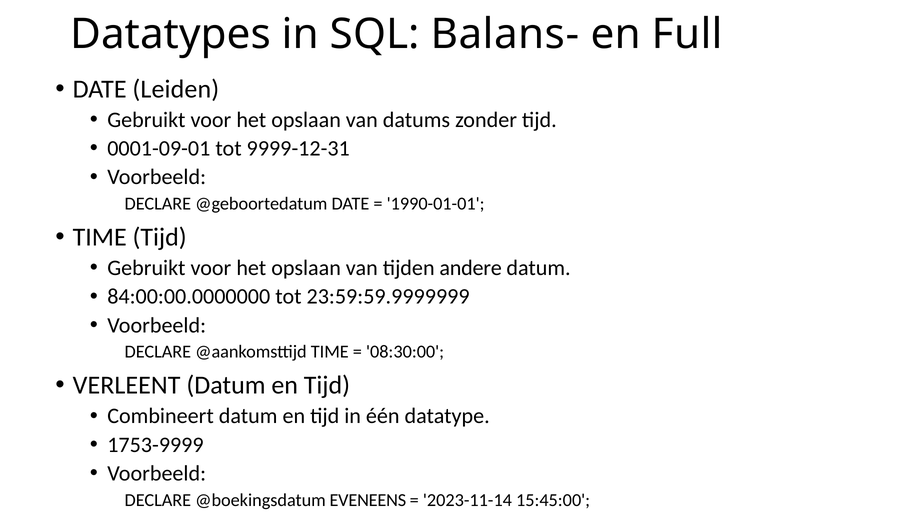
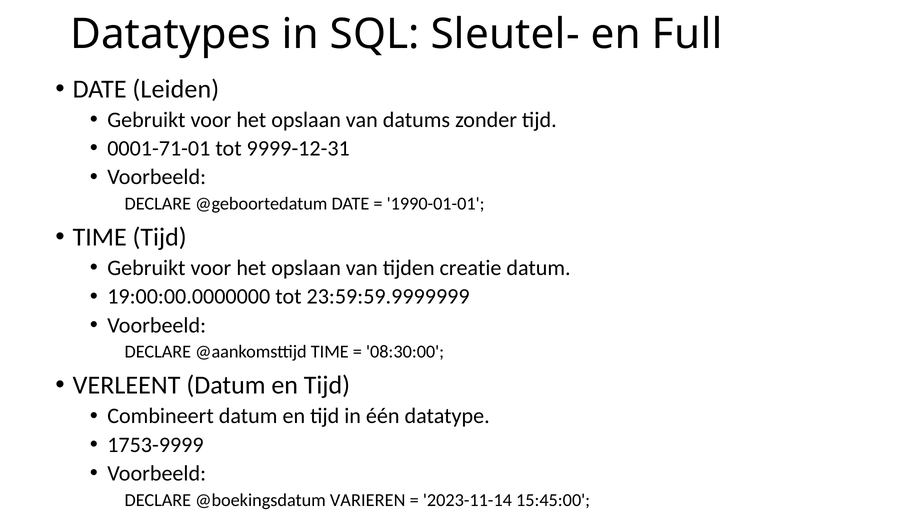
Balans-: Balans- -> Sleutel- (505, 34)
0001-09-01: 0001-09-01 -> 0001-71-01 (159, 148)
andere: andere -> creatie (470, 268)
84:00:00.0000000: 84:00:00.0000000 -> 19:00:00.0000000 (189, 297)
EVENEENS: EVENEENS -> VARIEREN (368, 500)
